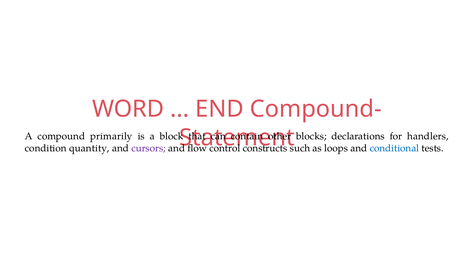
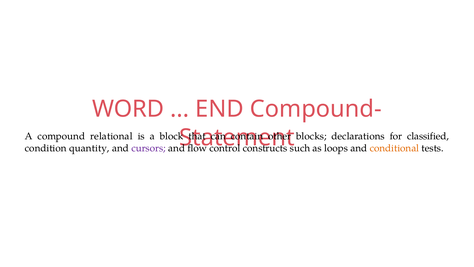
primarily: primarily -> relational (111, 136)
handlers: handlers -> classified (428, 136)
conditional colour: blue -> orange (394, 148)
